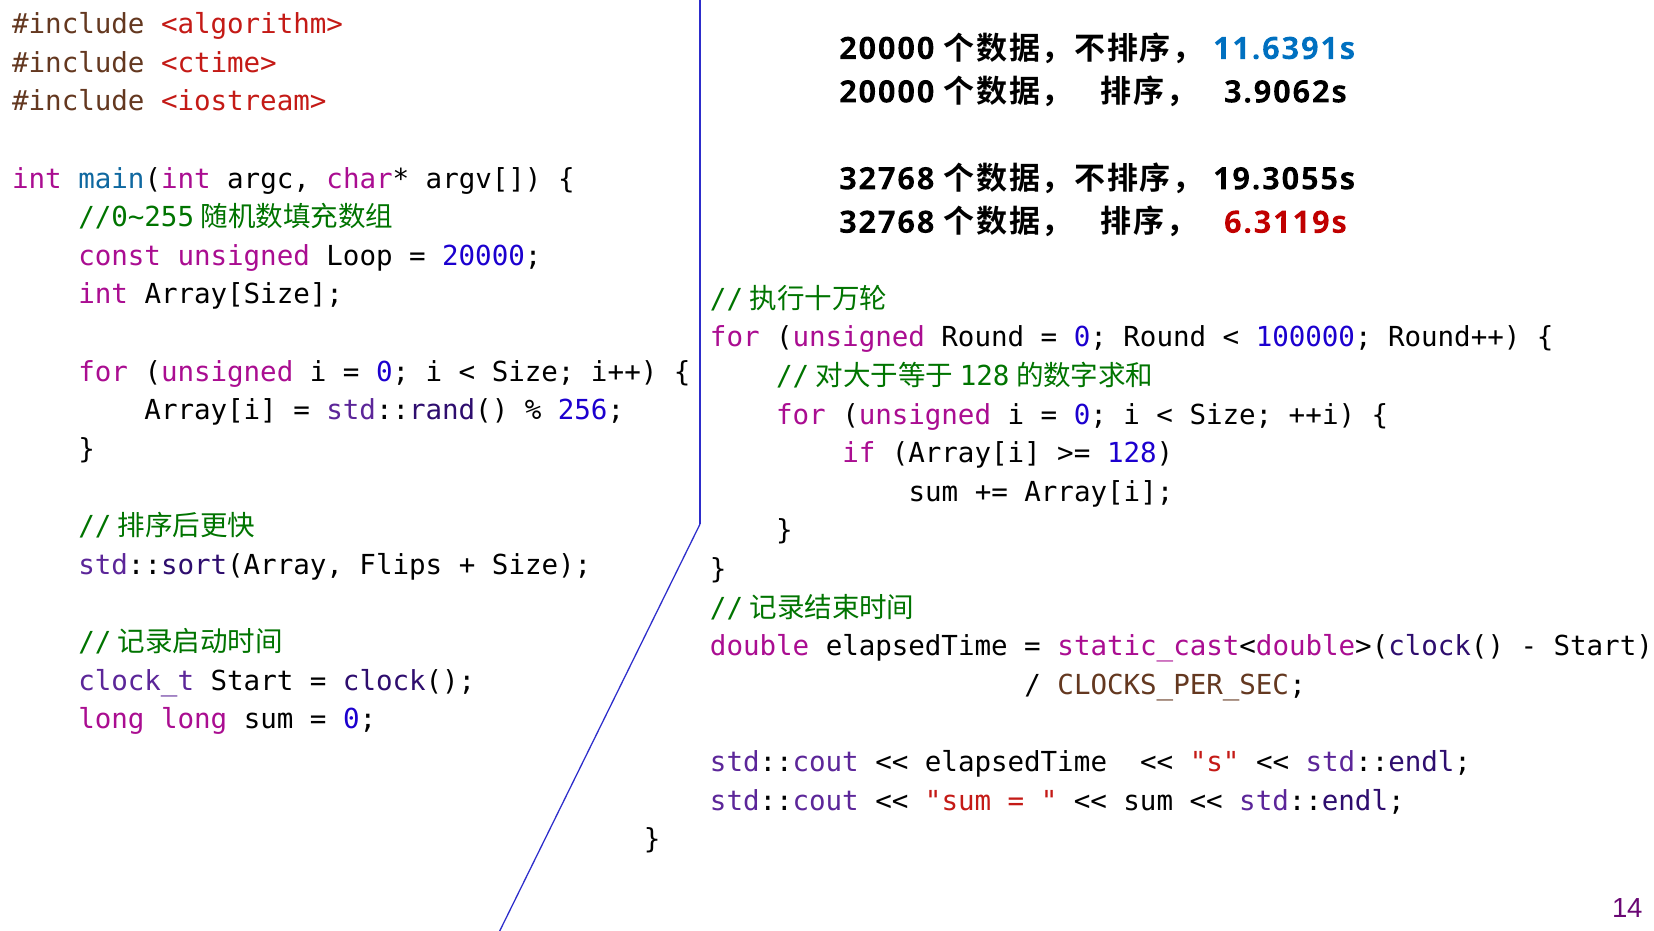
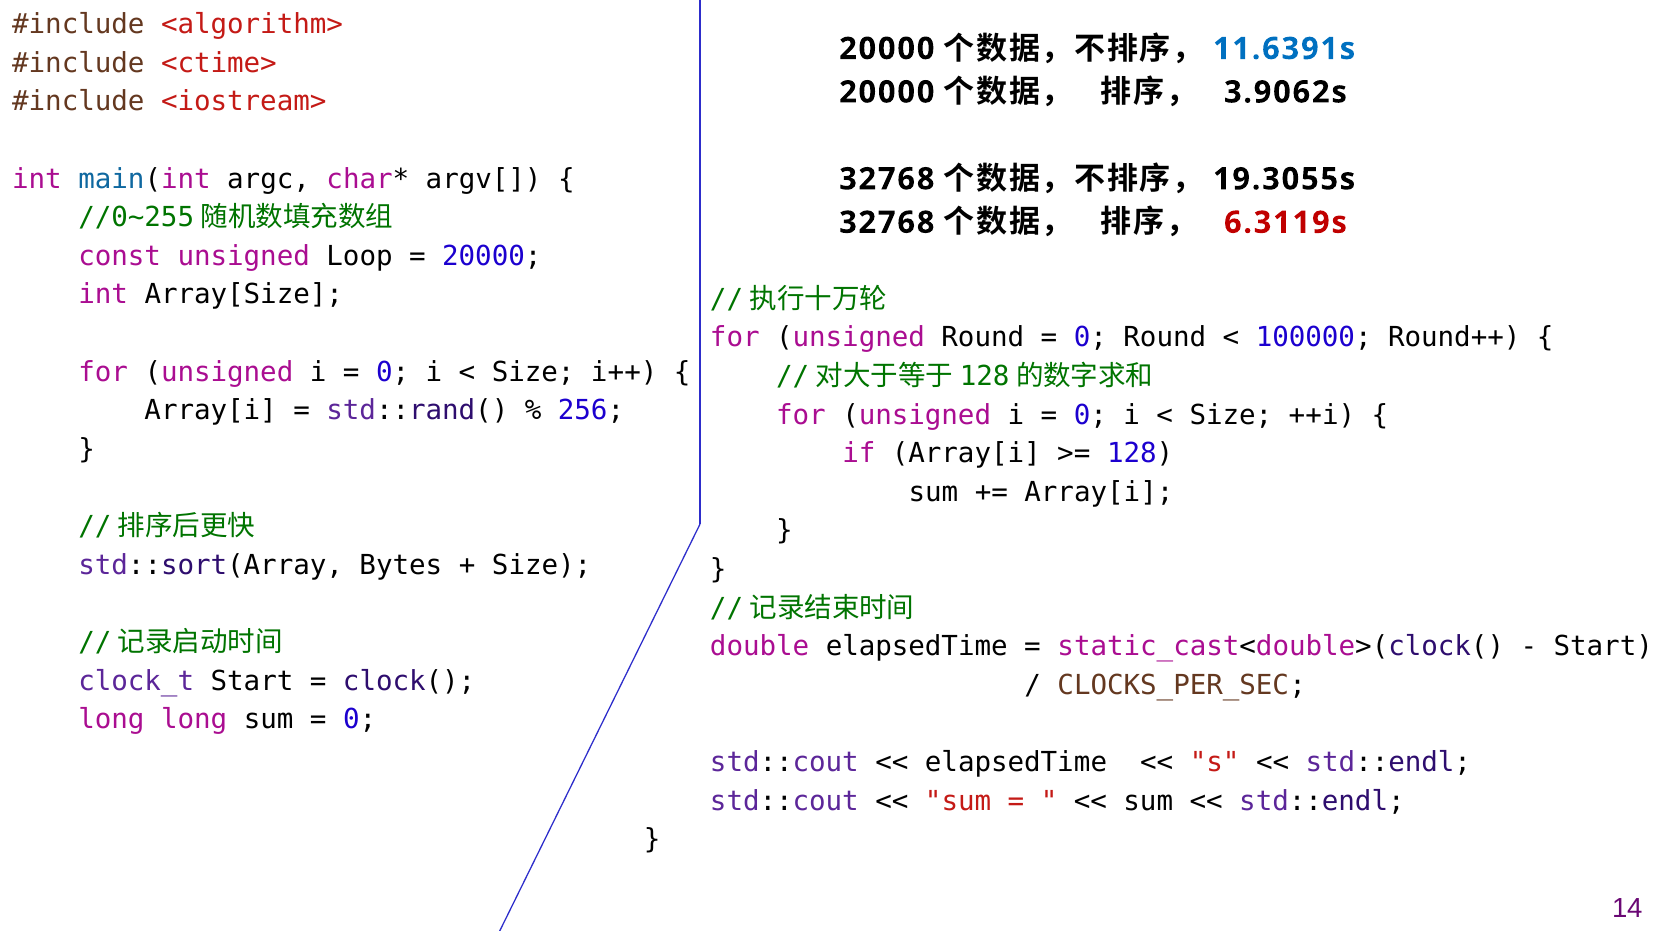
Flips: Flips -> Bytes (401, 565)
